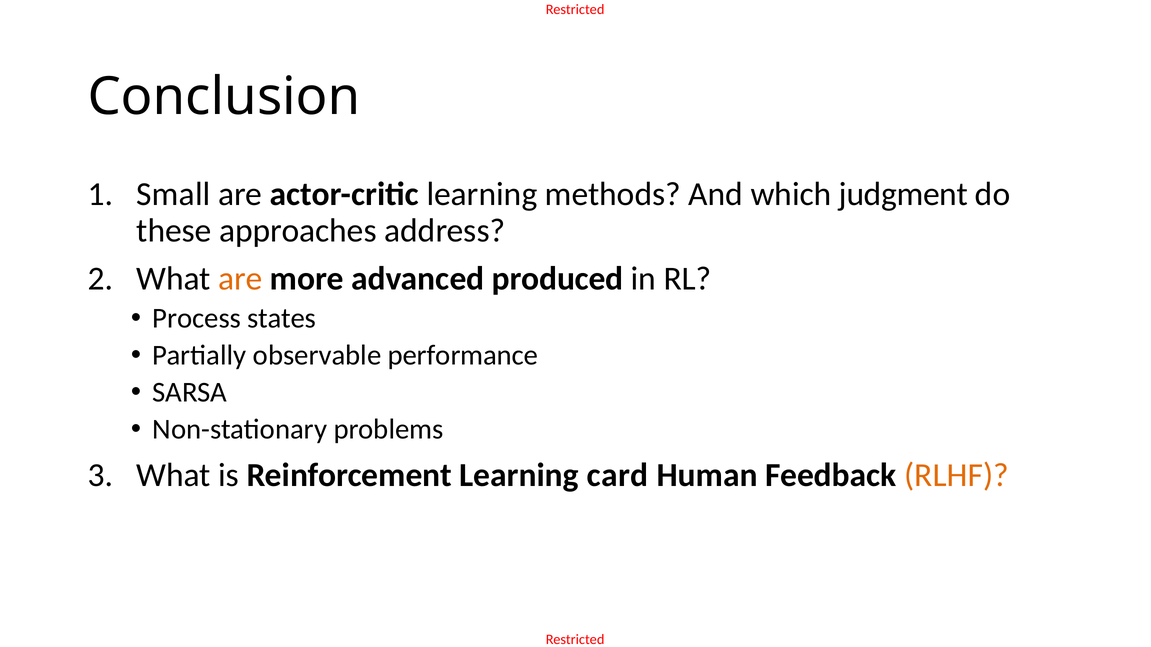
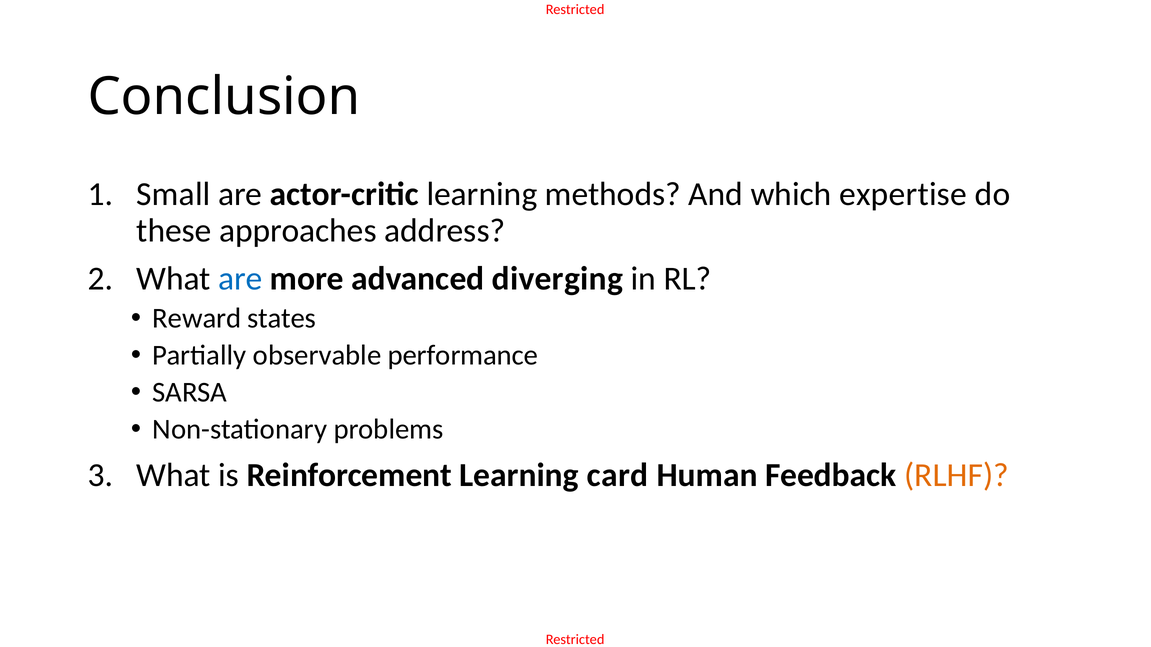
judgment: judgment -> expertise (903, 195)
are colour: orange -> blue (240, 279)
produced: produced -> diverging (557, 279)
Process: Process -> Reward (197, 319)
